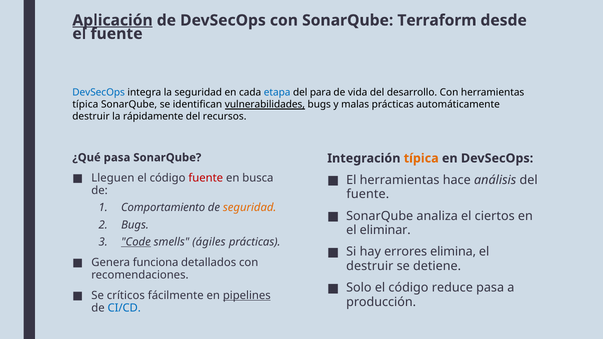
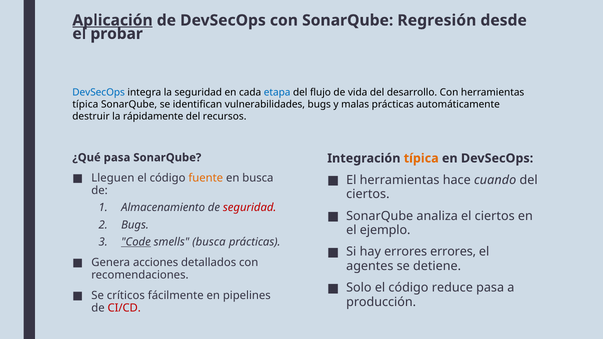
Terraform: Terraform -> Regresión (437, 20)
el fuente: fuente -> probar (117, 34)
para: para -> flujo (320, 93)
vulnerabilidades underline: present -> none (265, 105)
fuente colour: red -> orange (206, 178)
análisis: análisis -> cuando (495, 180)
fuente: fuente -> ciertos (368, 194)
Comportamiento: Comportamiento -> Almacenamiento (163, 208)
seguridad colour: orange -> red (250, 208)
eliminar: eliminar -> ejemplo (385, 230)
smells ágiles: ágiles -> busca (209, 242)
errores elimina: elimina -> errores (453, 252)
funciona: funciona -> acciones (156, 262)
destruir: destruir -> agentes (370, 266)
pipelines underline: present -> none (247, 295)
CI/CD colour: blue -> red (124, 308)
